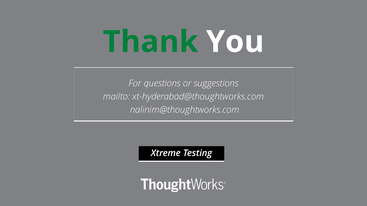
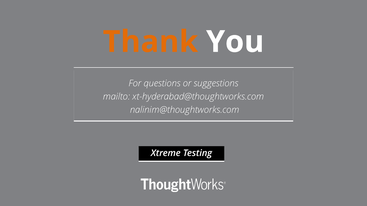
Thank colour: green -> orange (150, 42)
